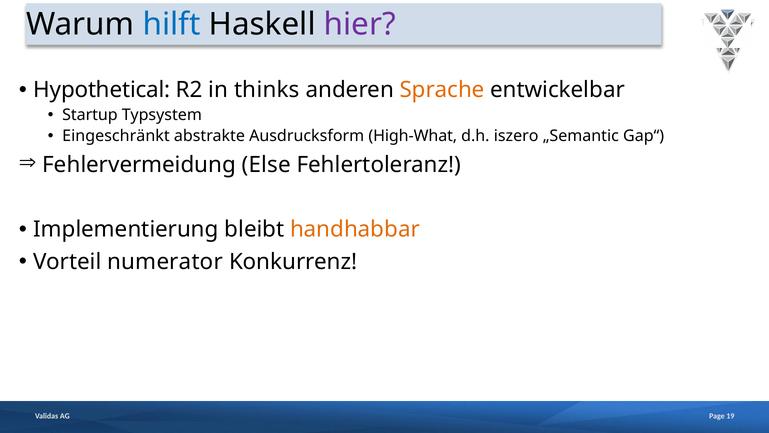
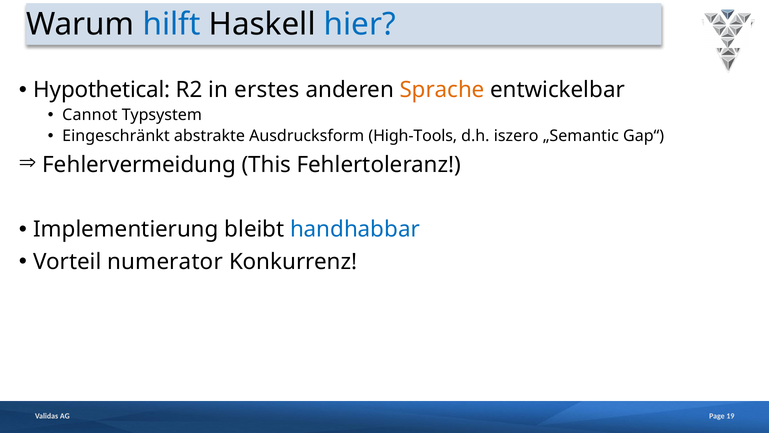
hier colour: purple -> blue (360, 24)
thinks: thinks -> erstes (267, 90)
Startup: Startup -> Cannot (90, 115)
High-What: High-What -> High-Tools (413, 136)
Else: Else -> This (266, 165)
handhabbar colour: orange -> blue (355, 229)
